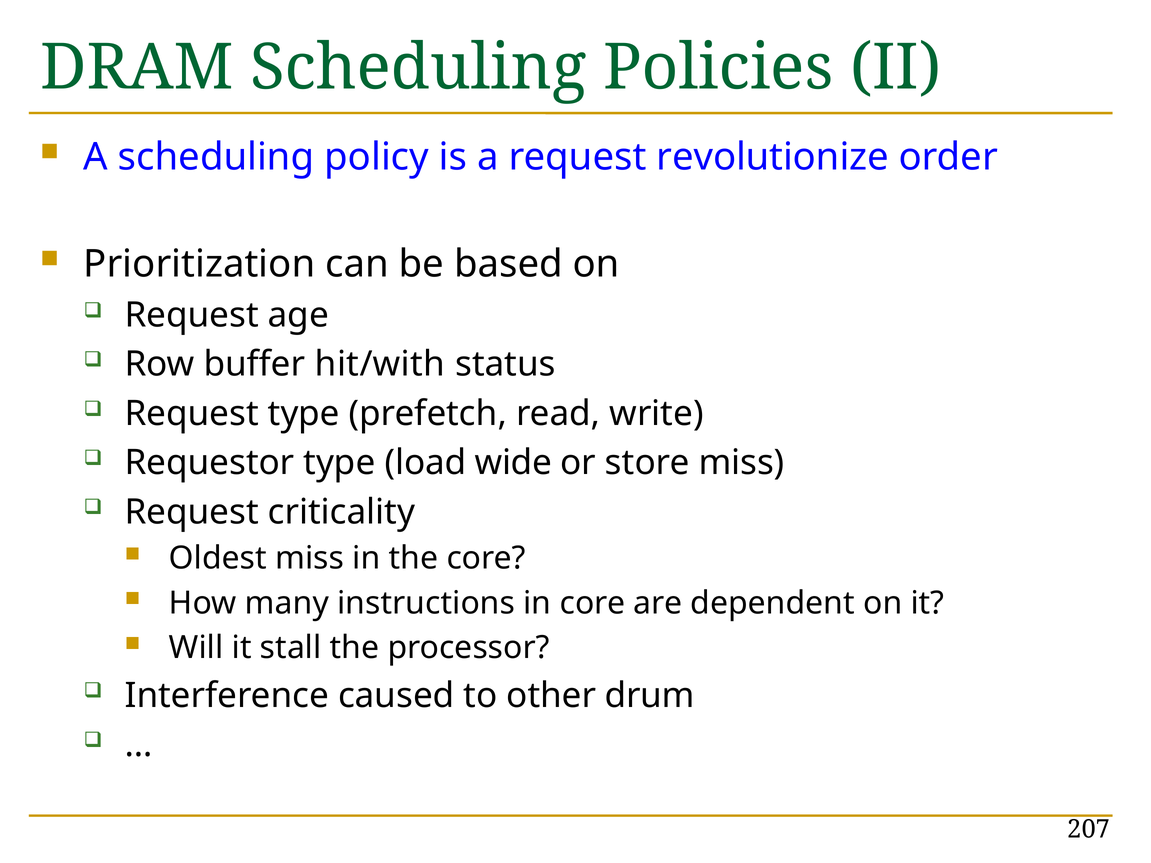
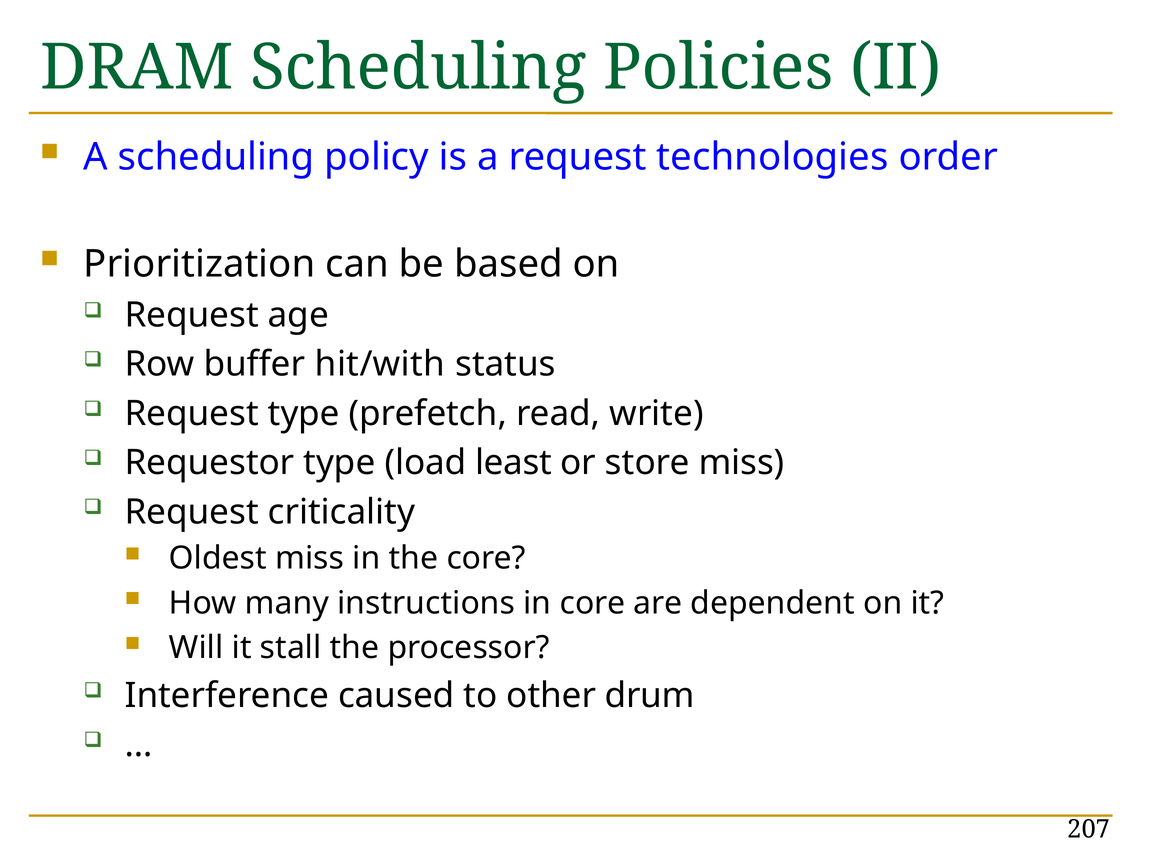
revolutionize: revolutionize -> technologies (773, 157)
wide: wide -> least (514, 463)
